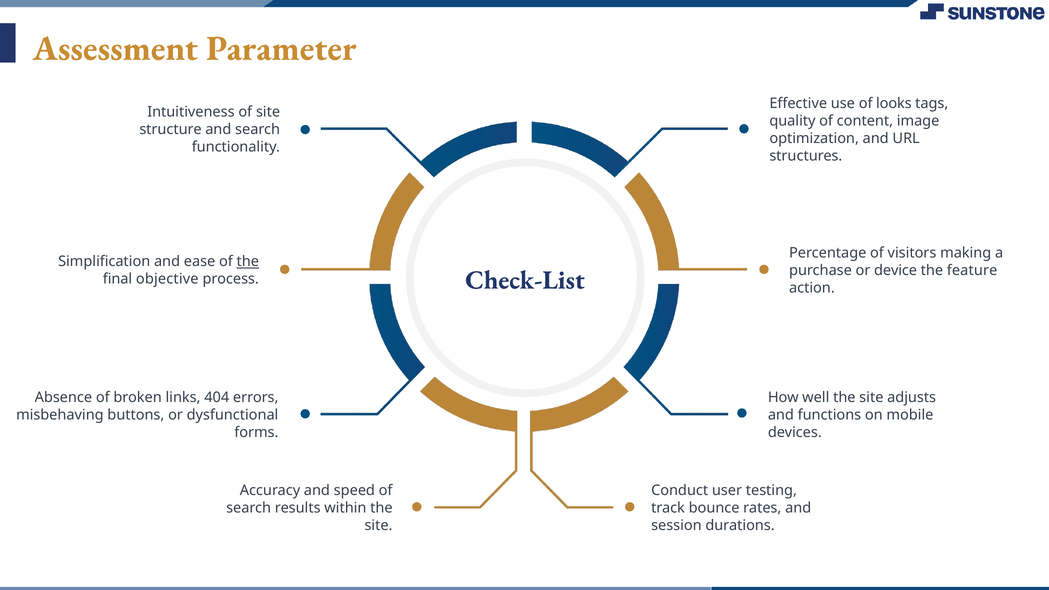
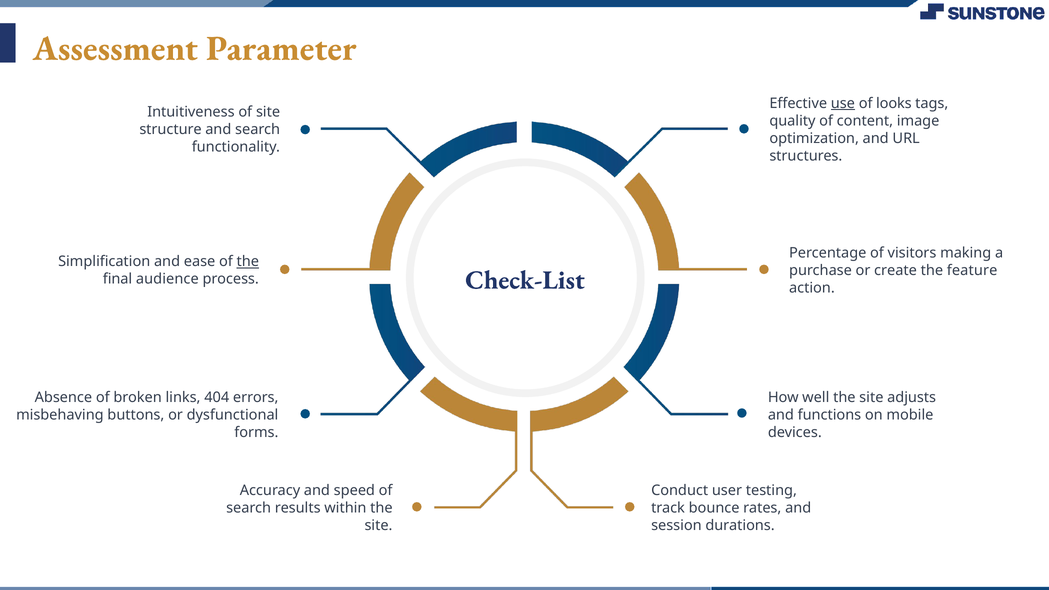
use underline: none -> present (843, 103)
device: device -> create (895, 270)
objective: objective -> audience (167, 279)
